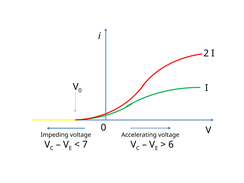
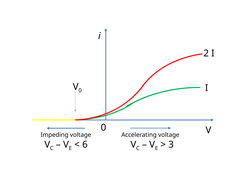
7: 7 -> 6 (85, 145)
6: 6 -> 3 (171, 145)
